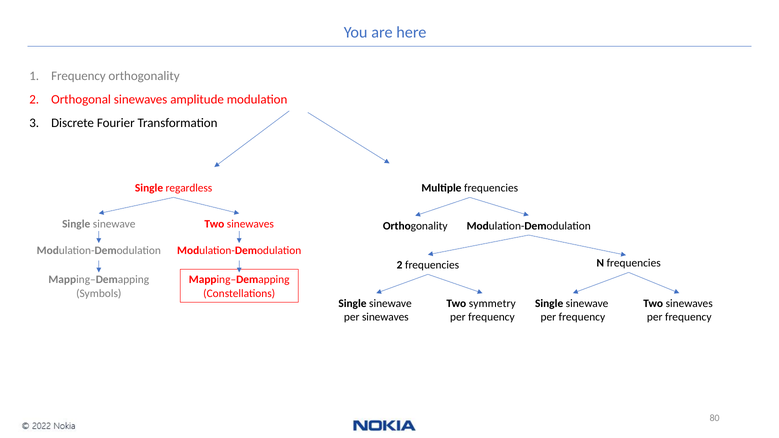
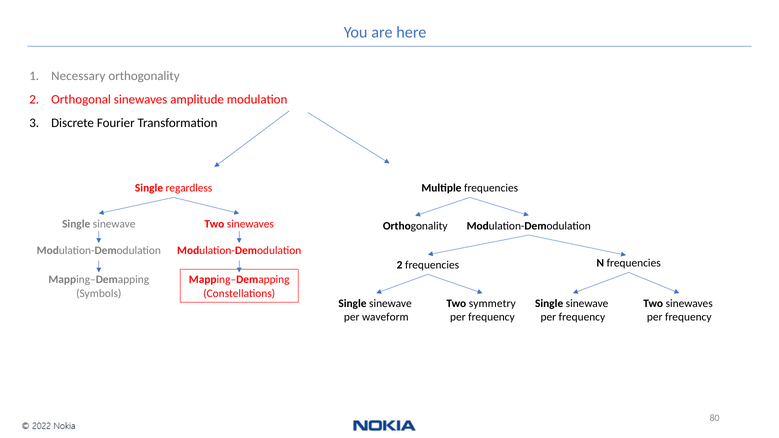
Frequency: Frequency -> Necessary (78, 76)
per sinewaves: sinewaves -> waveform (385, 317)
